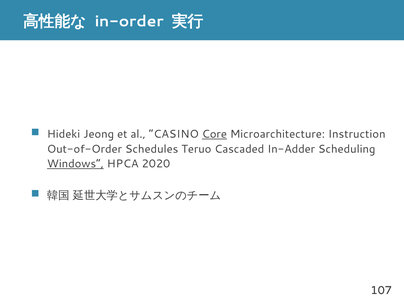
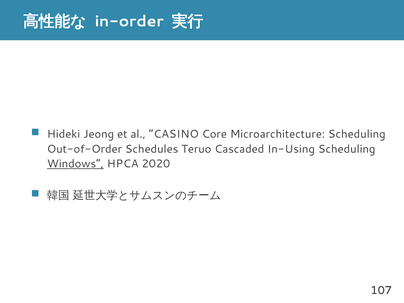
Core underline: present -> none (214, 134)
Microarchitecture Instruction: Instruction -> Scheduling (357, 134)
In-Adder: In-Adder -> In-Using (291, 149)
